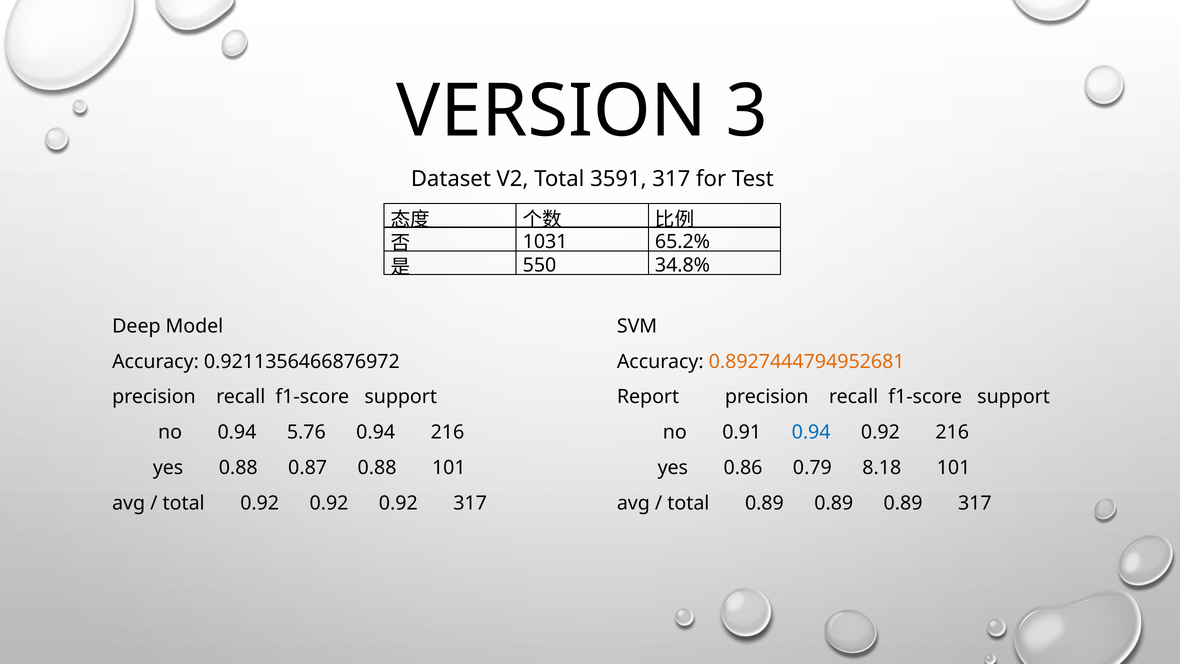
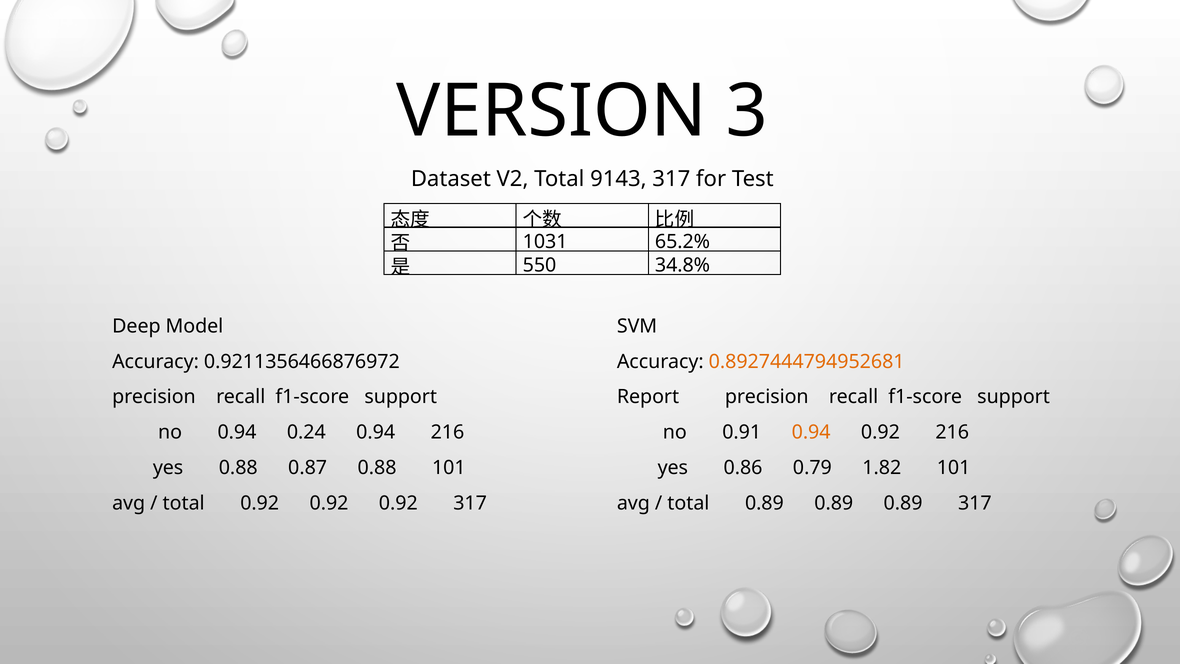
3591: 3591 -> 9143 (618, 179)
5.76: 5.76 -> 0.24 (306, 432)
0.94 colour: blue -> orange (811, 432)
8.18: 8.18 -> 1.82 (882, 468)
